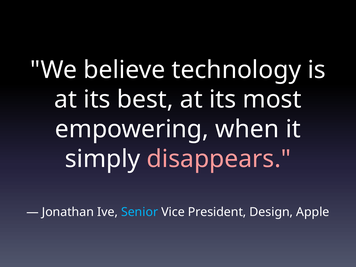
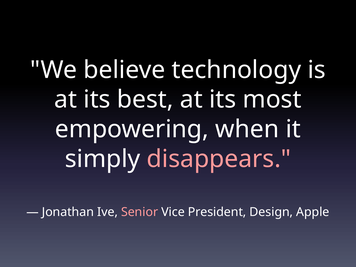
Senior colour: light blue -> pink (140, 212)
